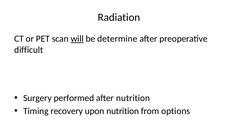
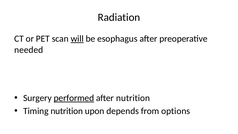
determine: determine -> esophagus (117, 39)
difficult: difficult -> needed (29, 50)
performed underline: none -> present (74, 98)
Timing recovery: recovery -> nutrition (67, 111)
upon nutrition: nutrition -> depends (123, 111)
